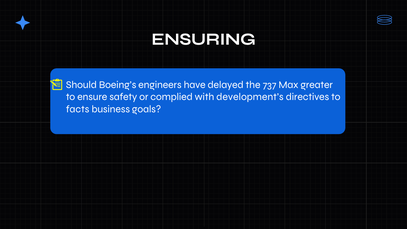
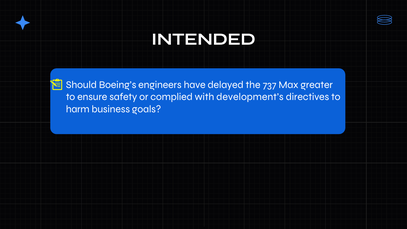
ENSURING: ENSURING -> INTENDED (203, 39)
facts: facts -> harm (78, 109)
